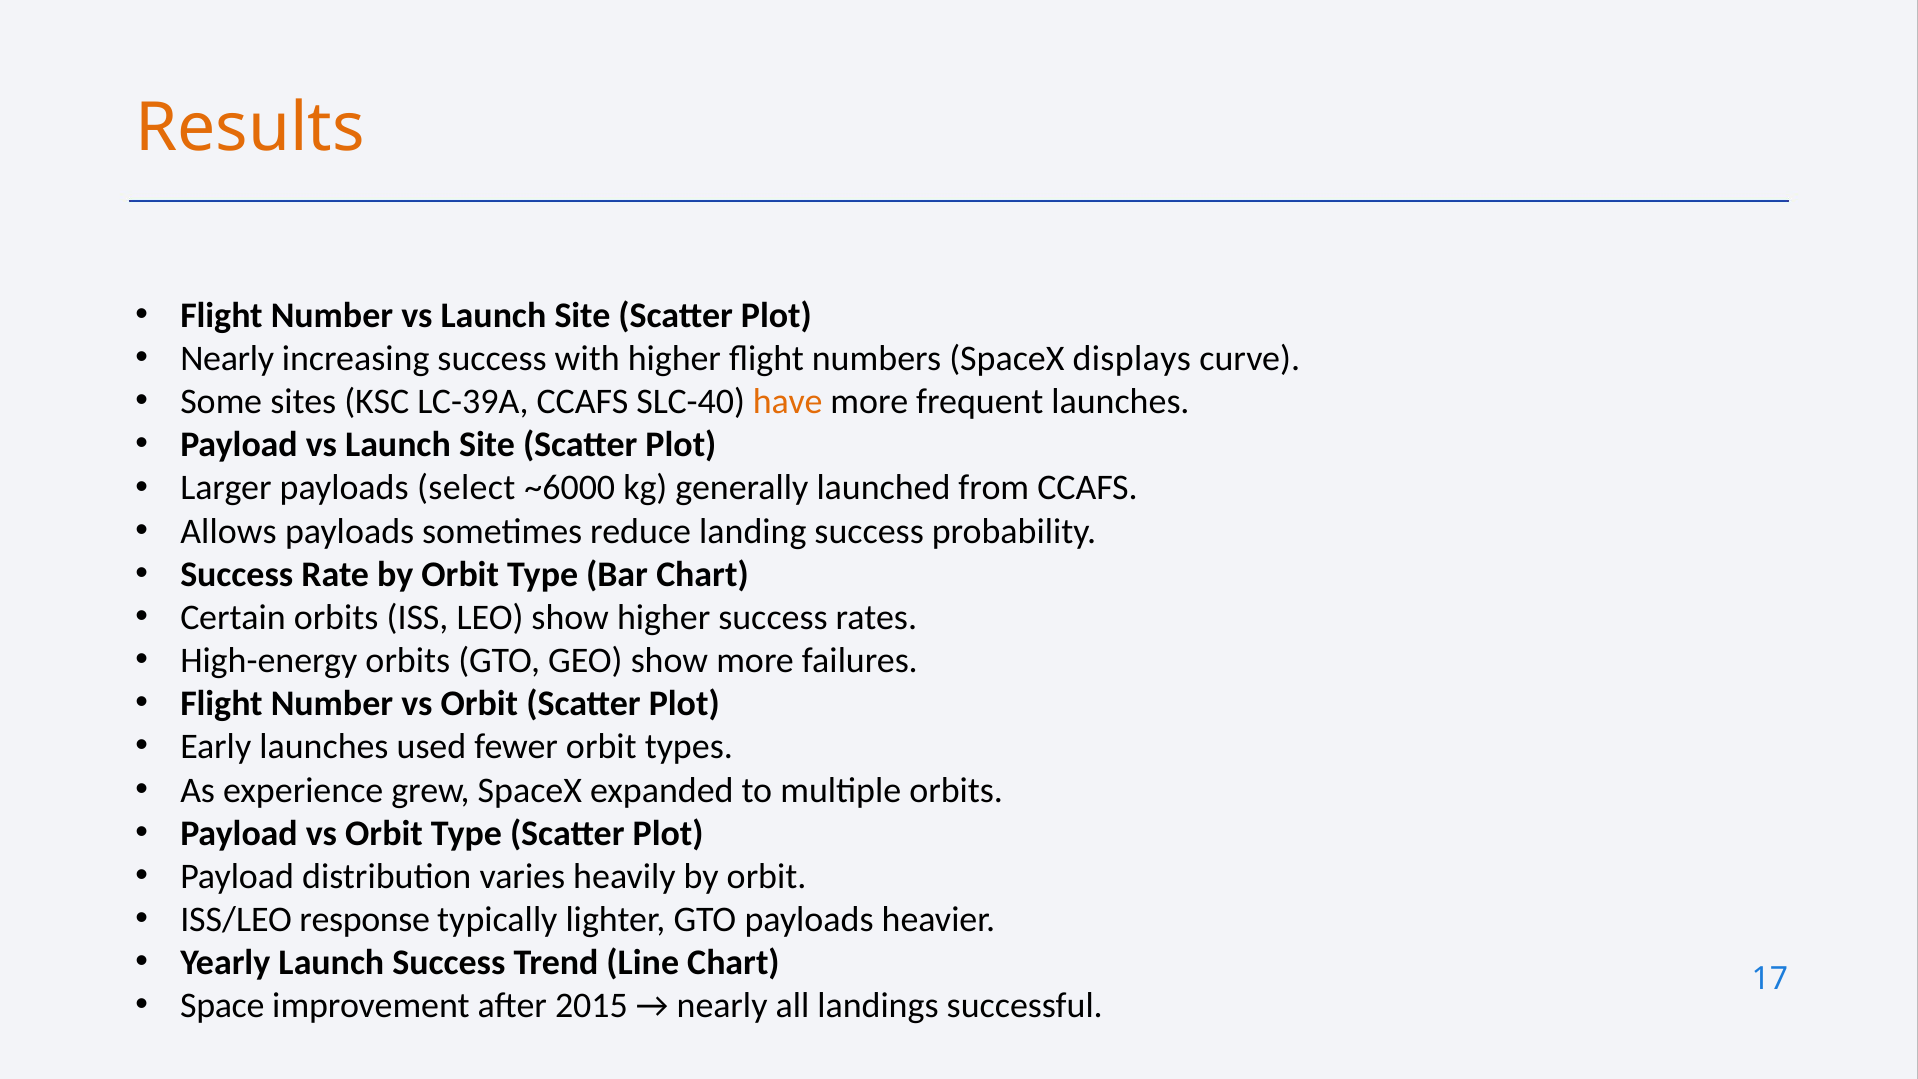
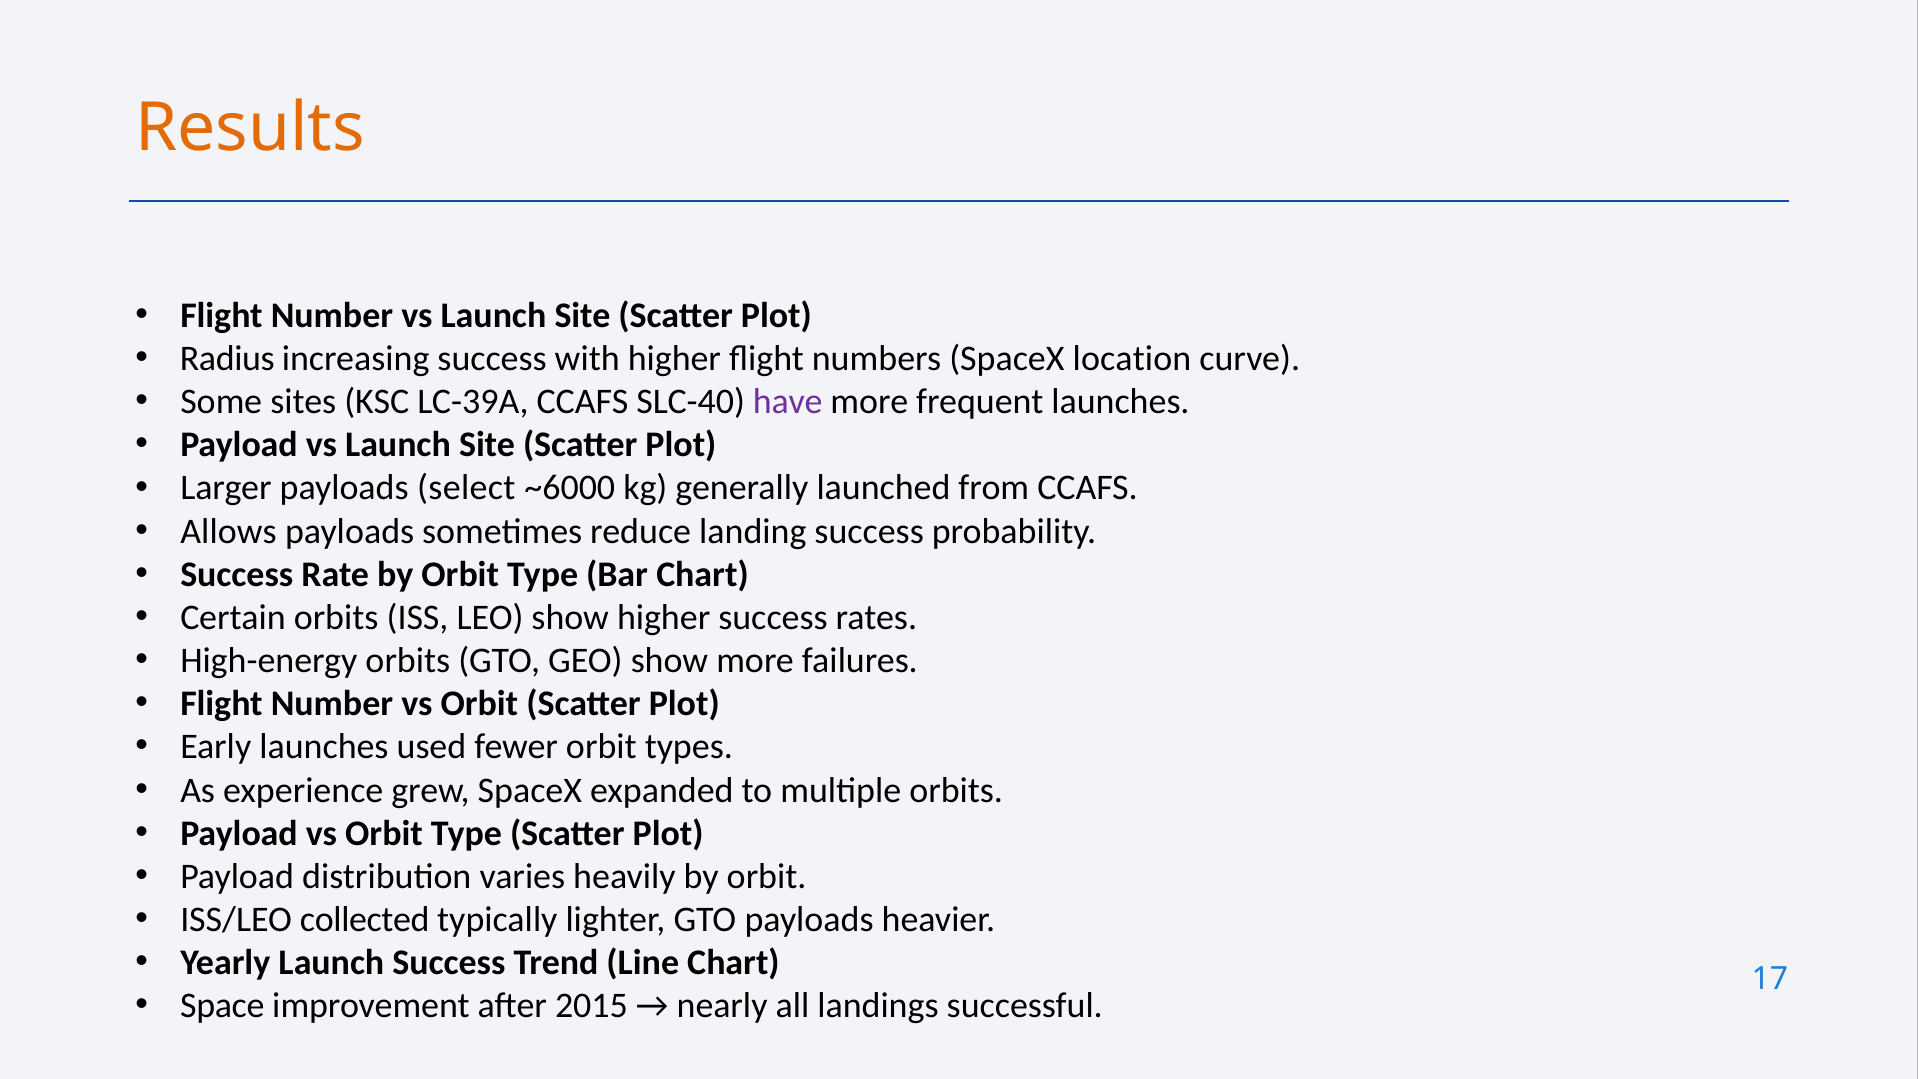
Nearly: Nearly -> Radius (227, 359)
displays: displays -> location (1132, 359)
have colour: orange -> purple (788, 402)
response: response -> collected (365, 920)
